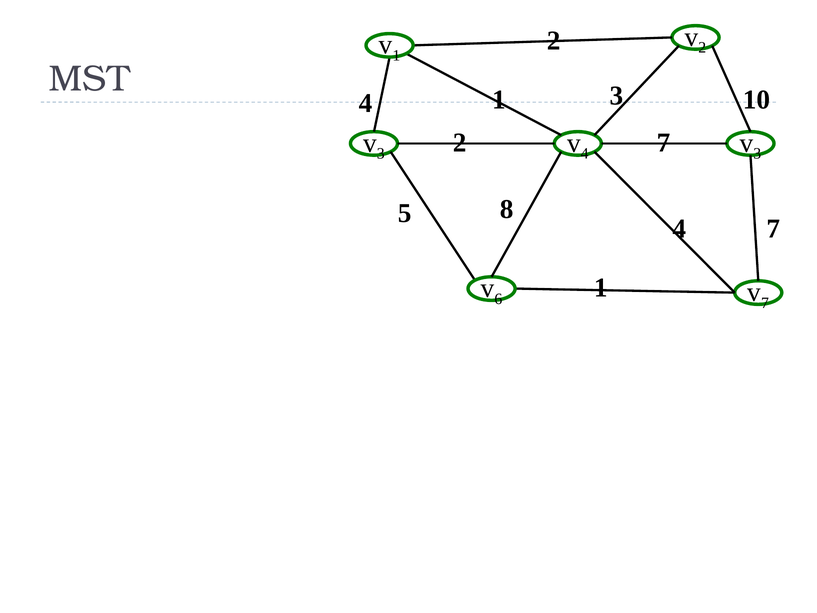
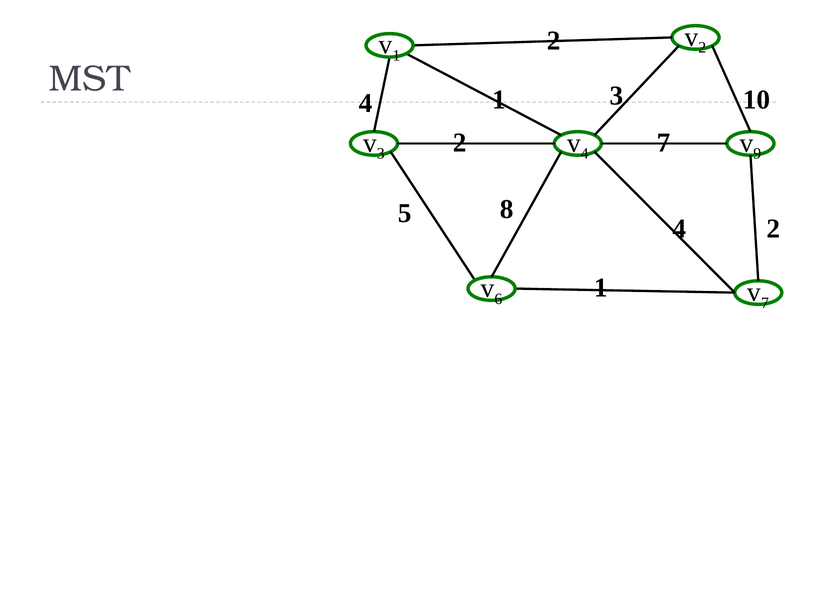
3: 3 -> 9 (757, 154)
7: 7 -> 2 (773, 229)
